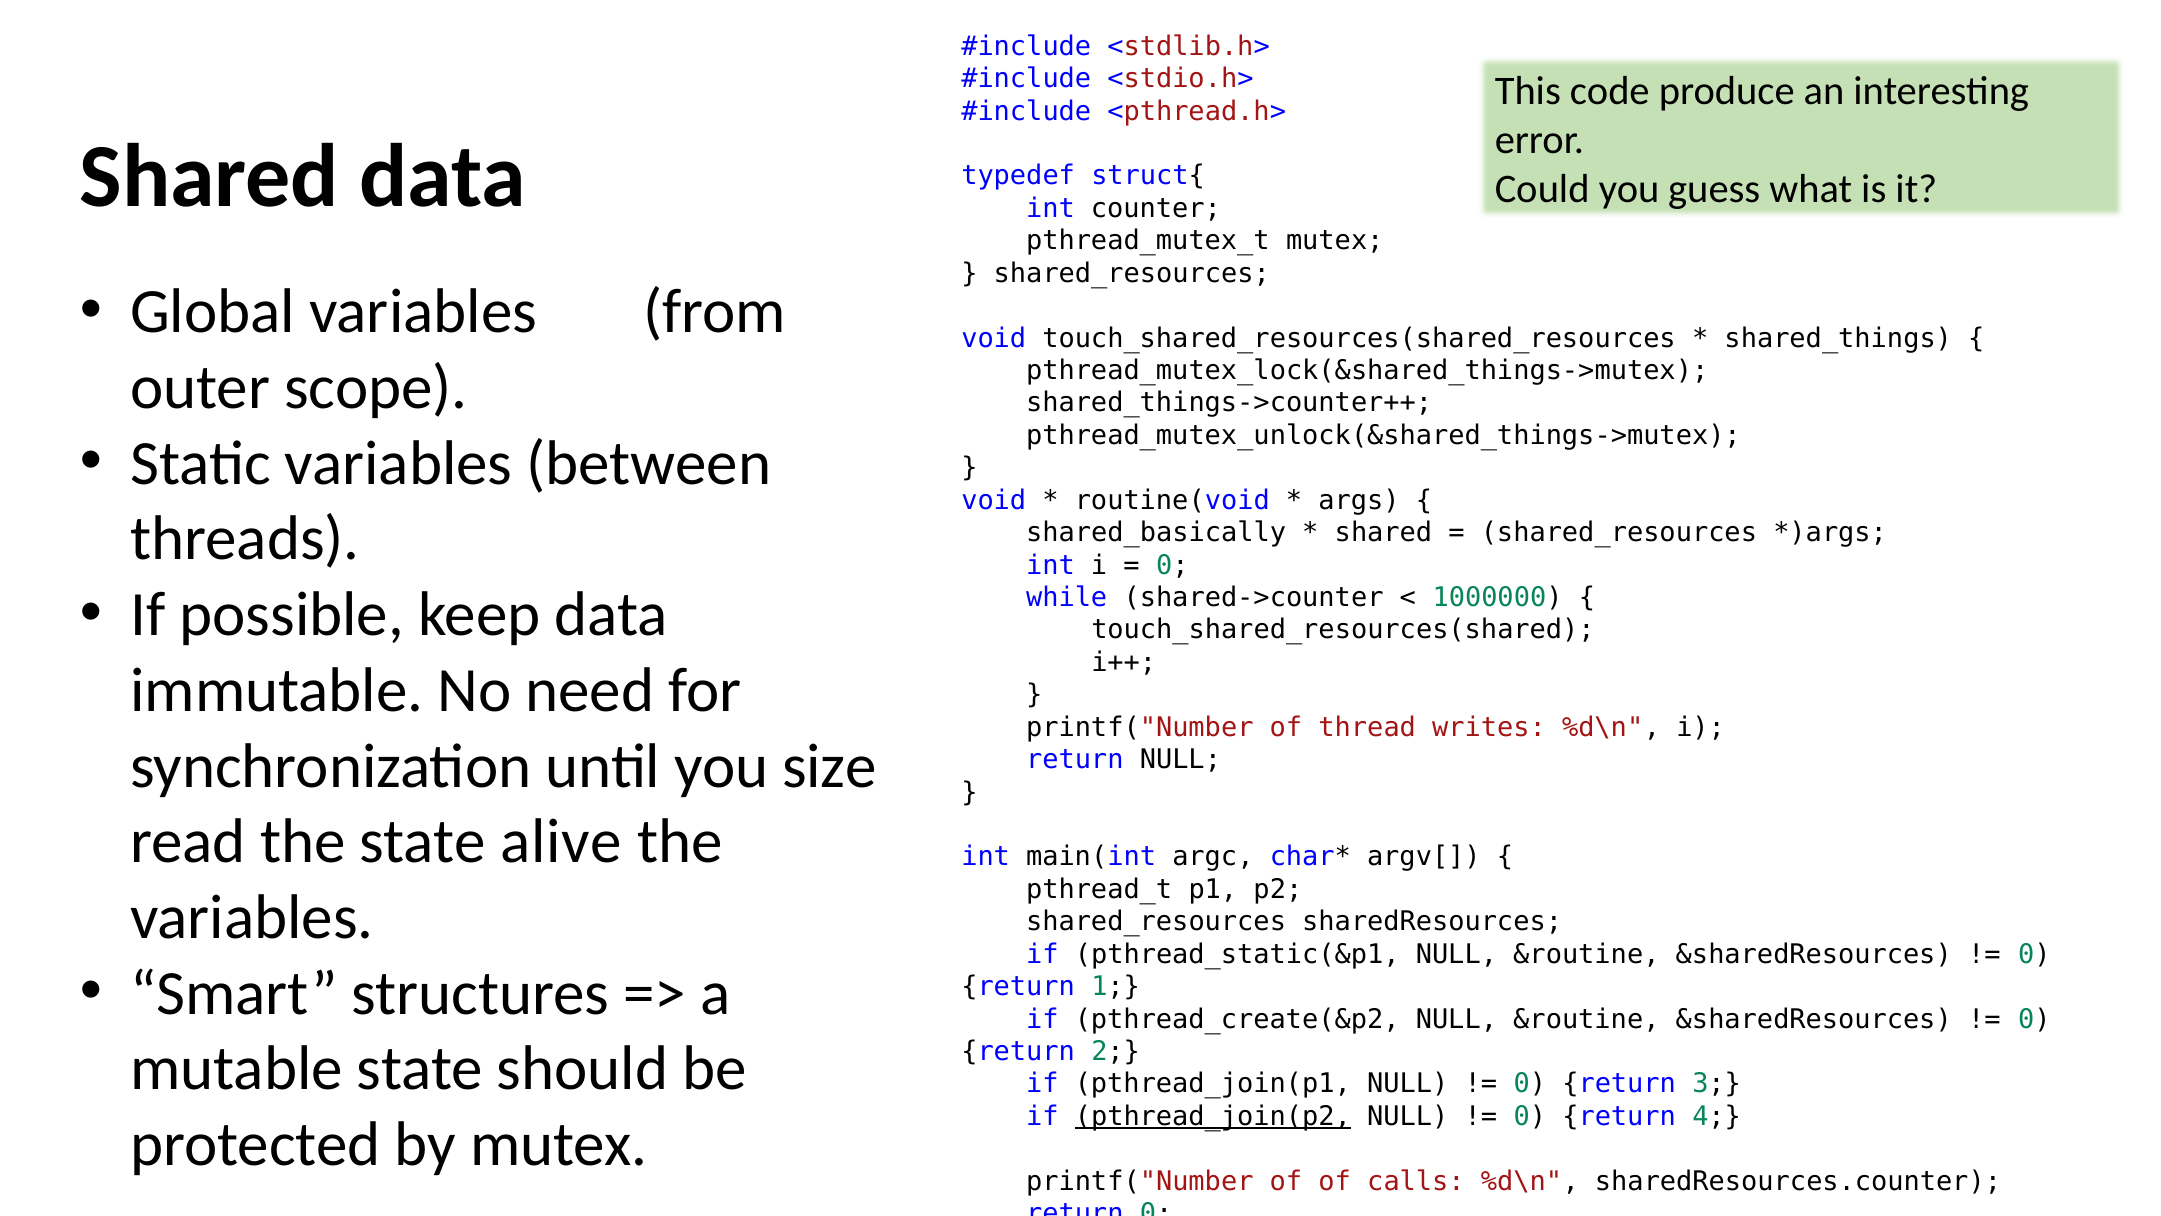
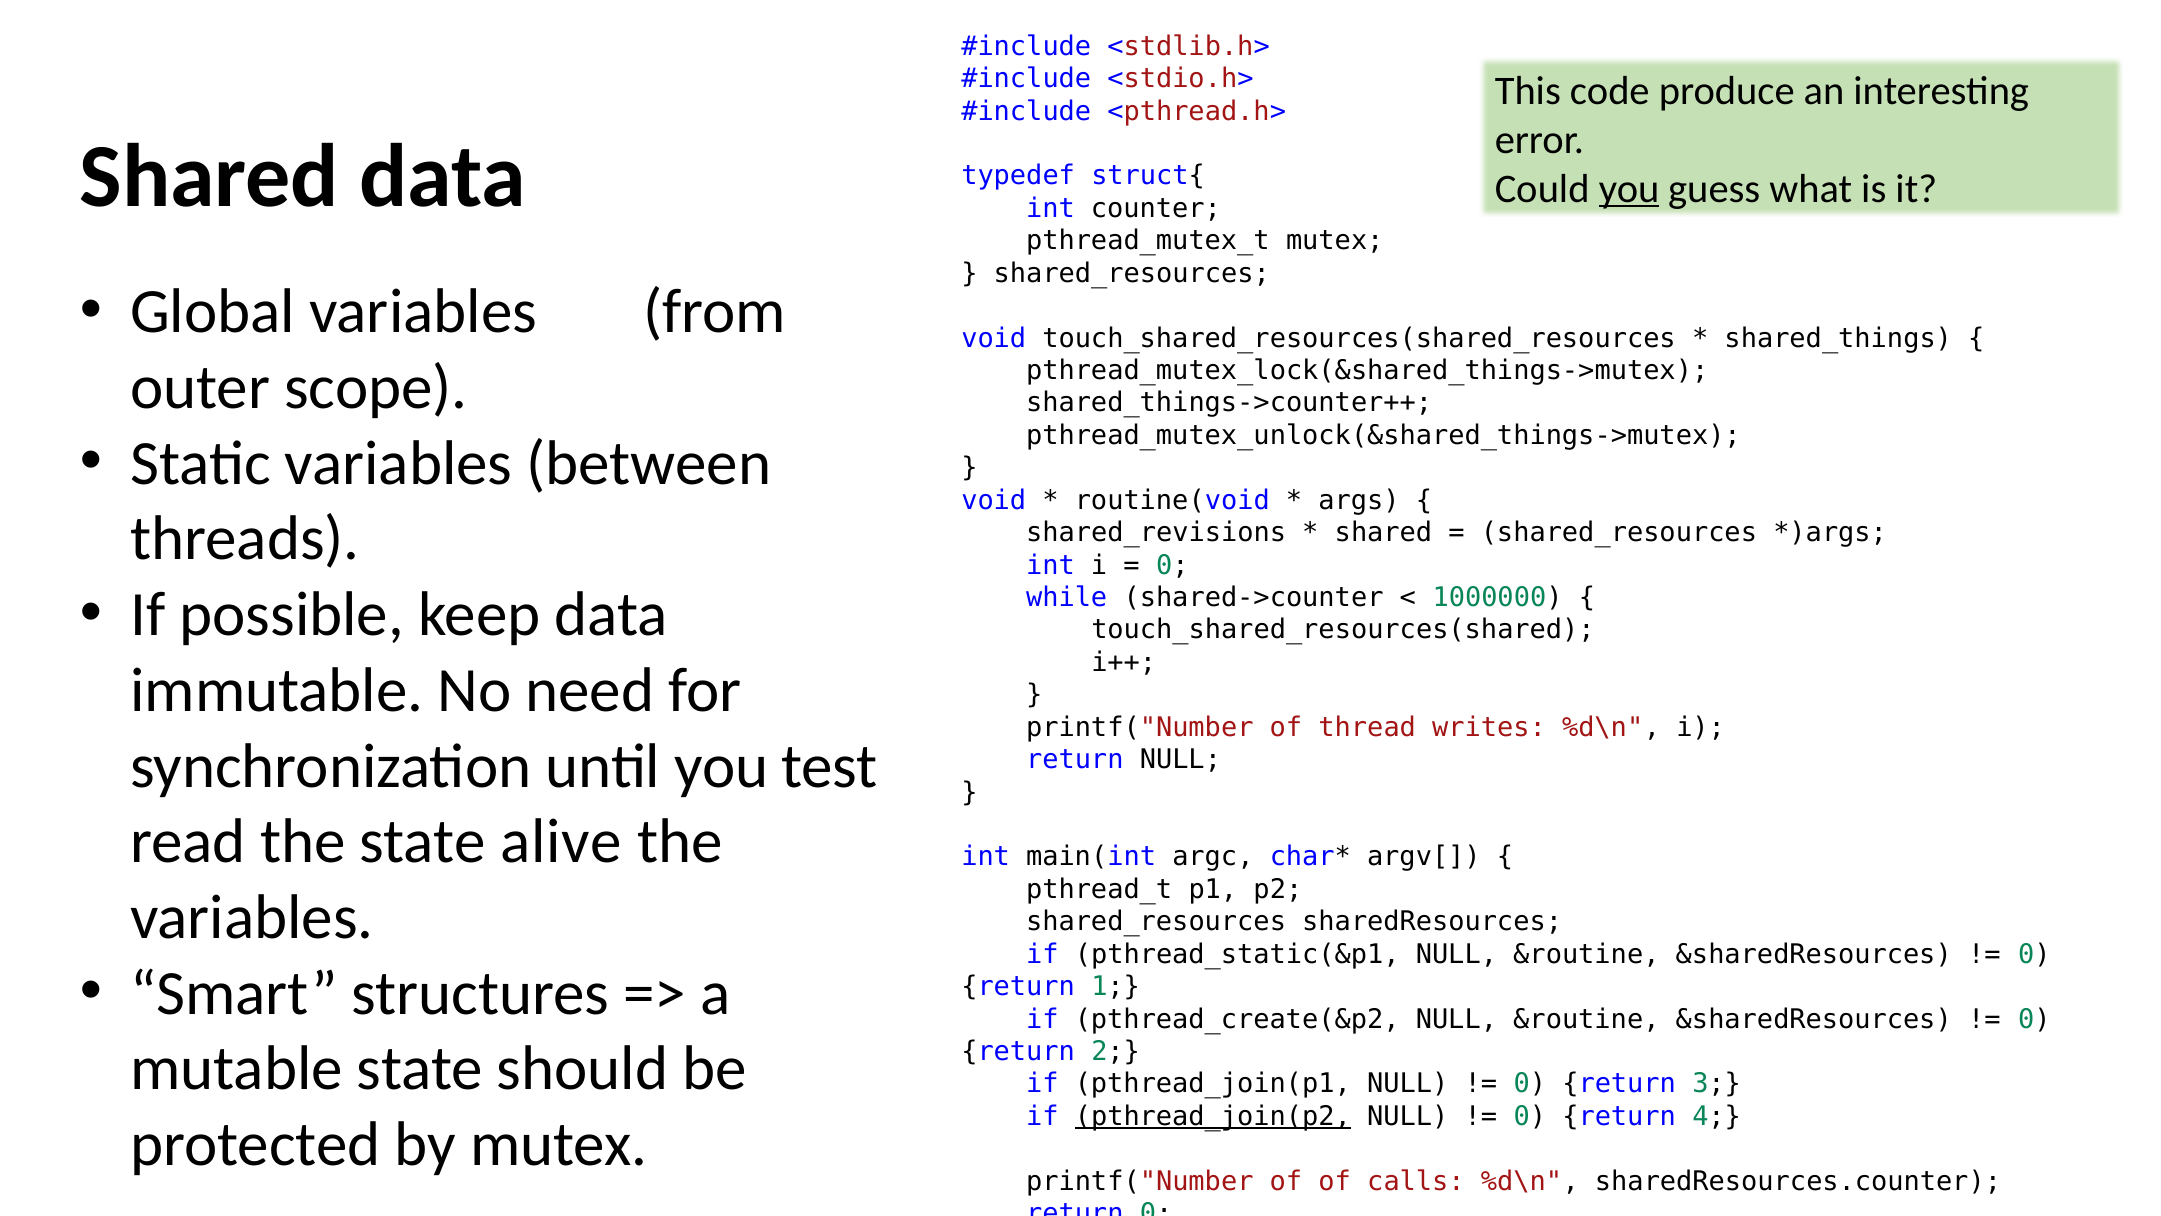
you underline: none -> present (1629, 189)
shared_basically: shared_basically -> shared_revisions (1156, 533)
size: size -> test (830, 766)
